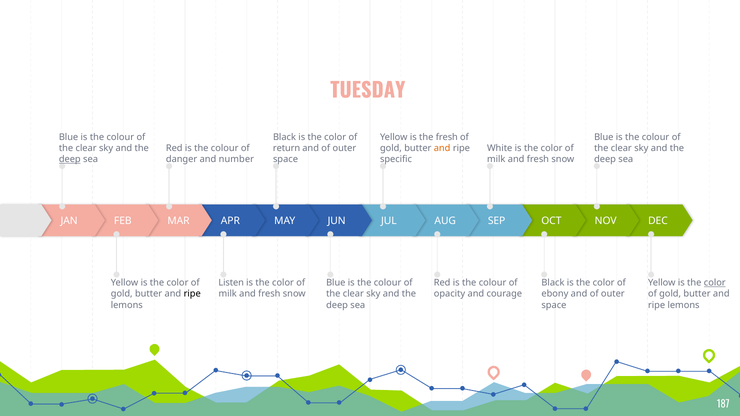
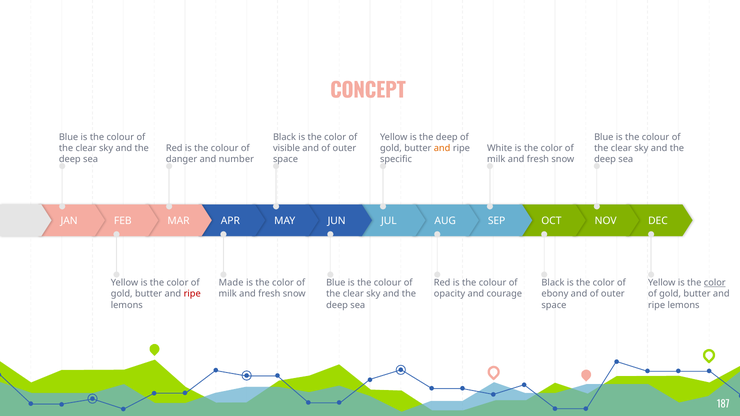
TUESDAY: TUESDAY -> CONCEPT (368, 91)
is the fresh: fresh -> deep (447, 137)
return: return -> visible (287, 148)
deep underline: present -> none (70, 160)
Listen: Listen -> Made (231, 283)
ripe colour: black -> red (192, 294)
